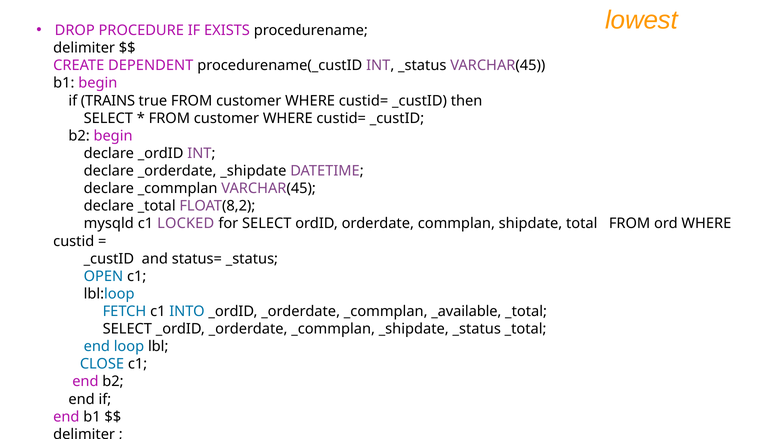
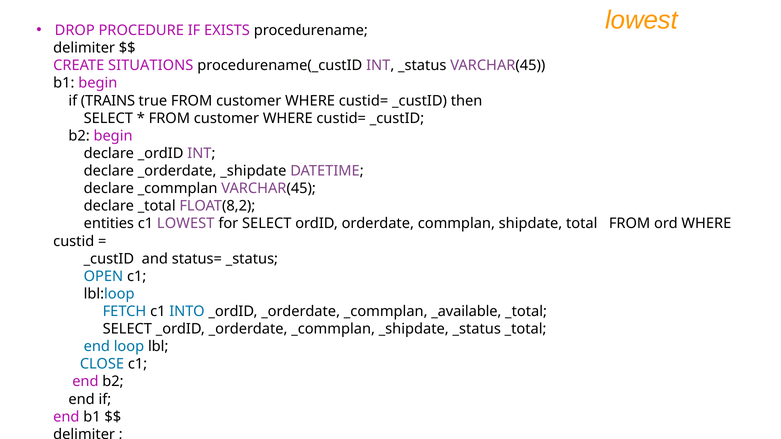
DEPENDENT: DEPENDENT -> SITUATIONS (151, 66)
mysqld: mysqld -> entities (109, 224)
c1 LOCKED: LOCKED -> LOWEST (186, 224)
